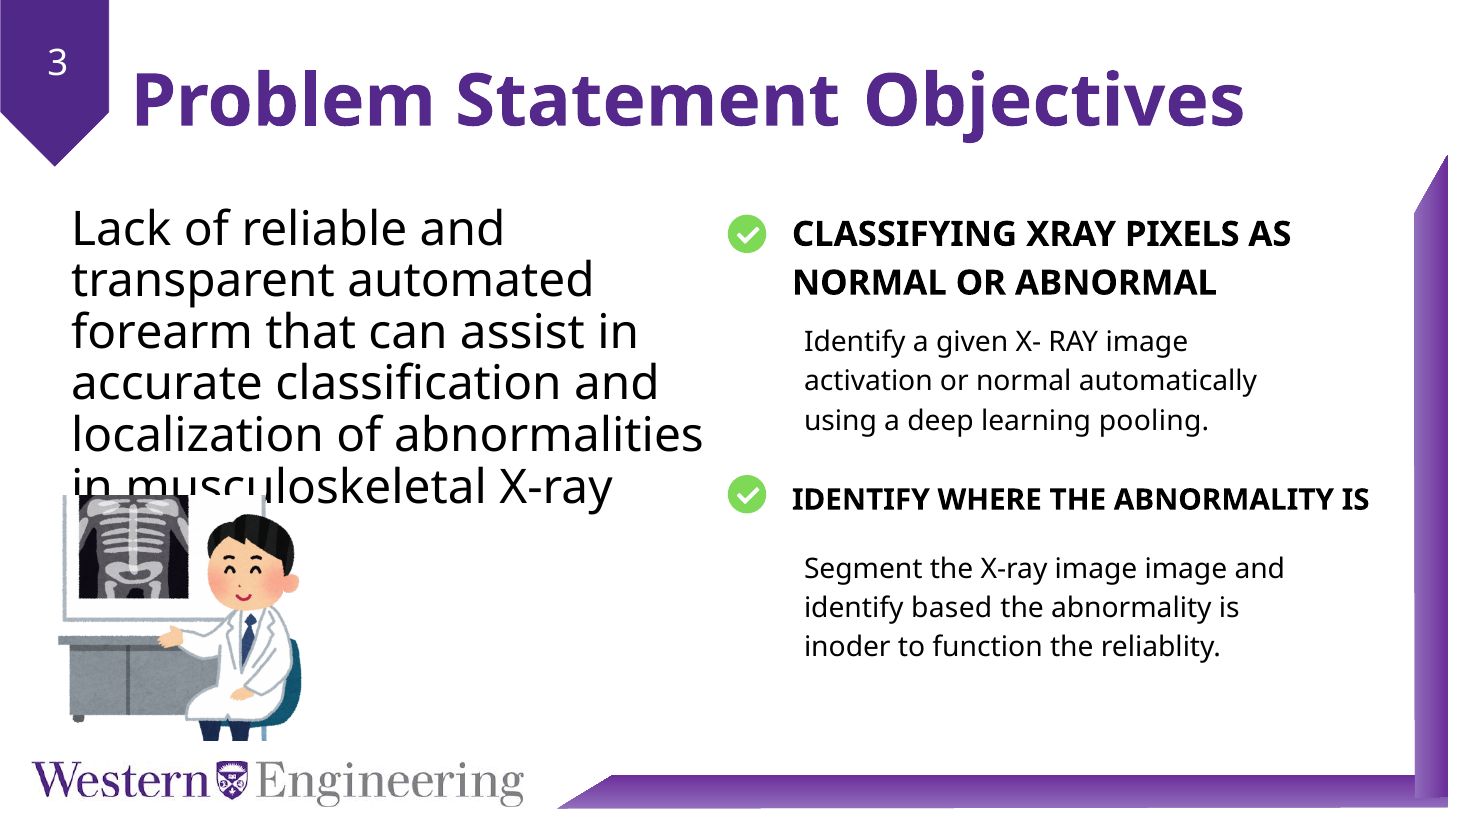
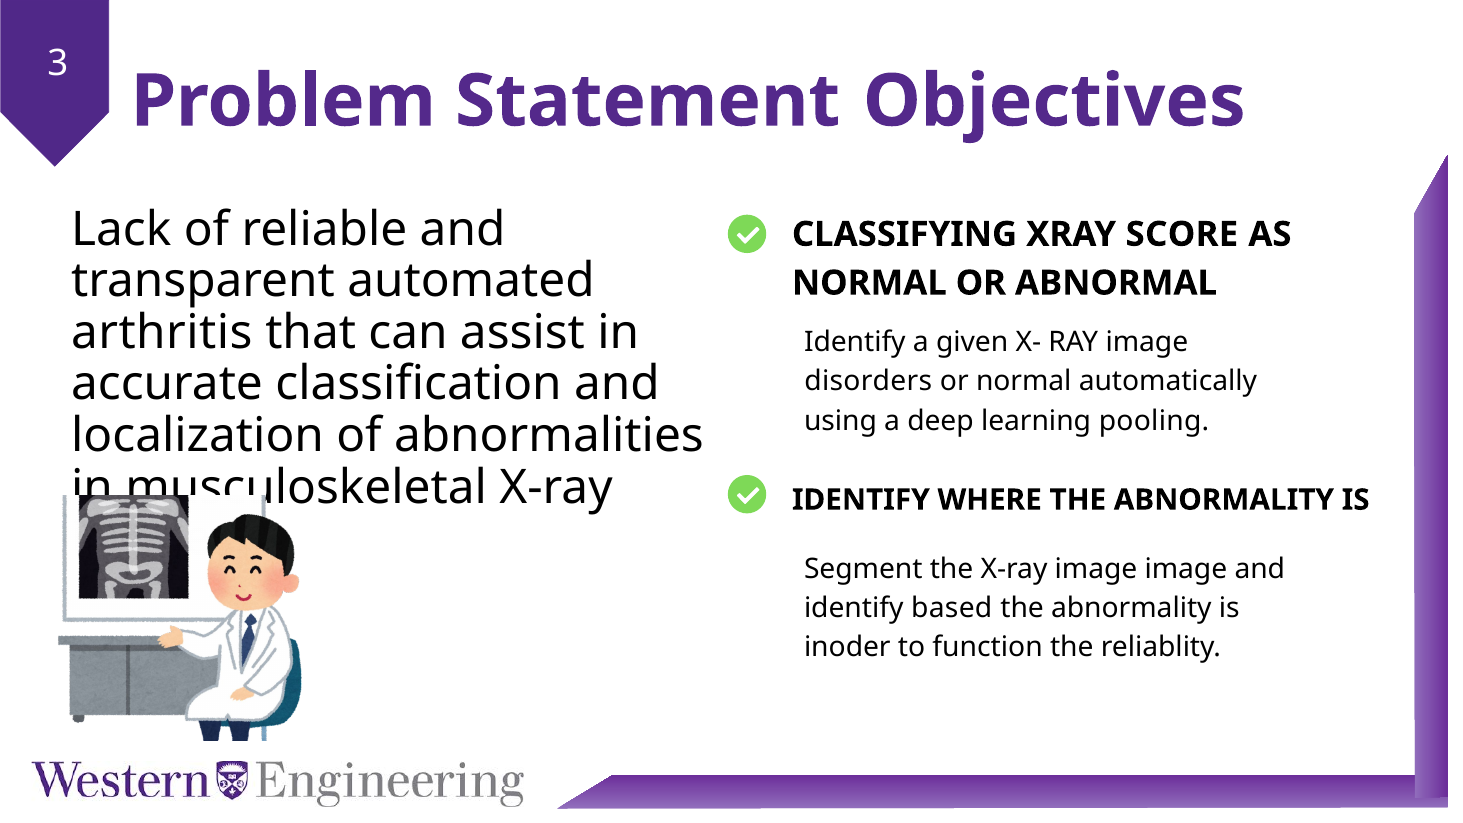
PIXELS: PIXELS -> SCORE (1182, 234)
forearm: forearm -> arthritis (162, 333)
activation: activation -> disorders (868, 381)
